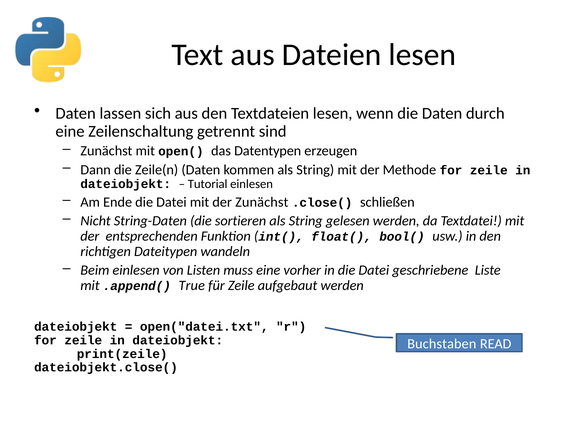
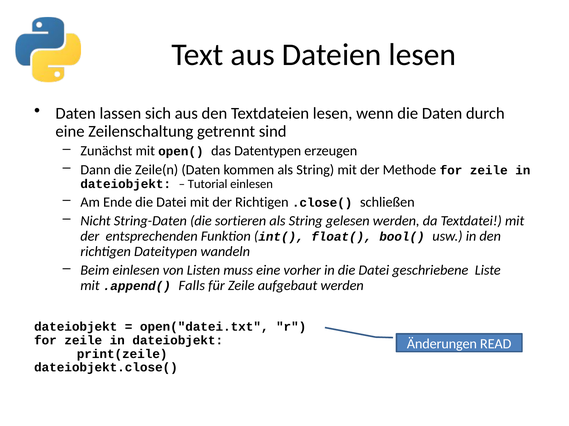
der Zunächst: Zunächst -> Richtigen (262, 202)
True: True -> Falls (192, 286)
Buchstaben: Buchstaben -> Änderungen (442, 344)
